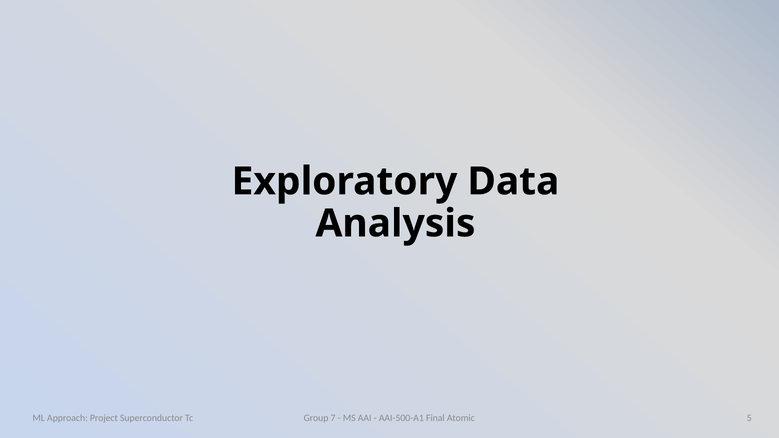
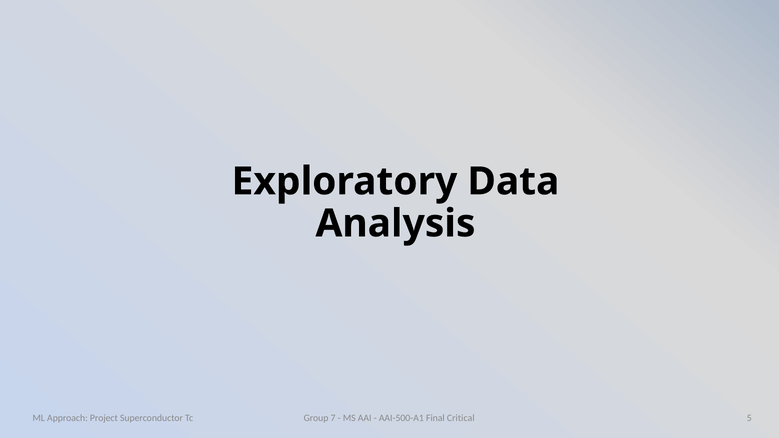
Atomic: Atomic -> Critical (461, 418)
